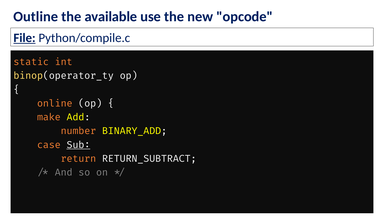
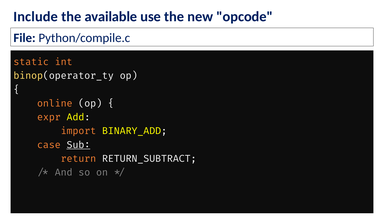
Outline: Outline -> Include (36, 17)
File underline: present -> none (25, 38)
make: make -> expr (49, 117)
number: number -> import (78, 131)
